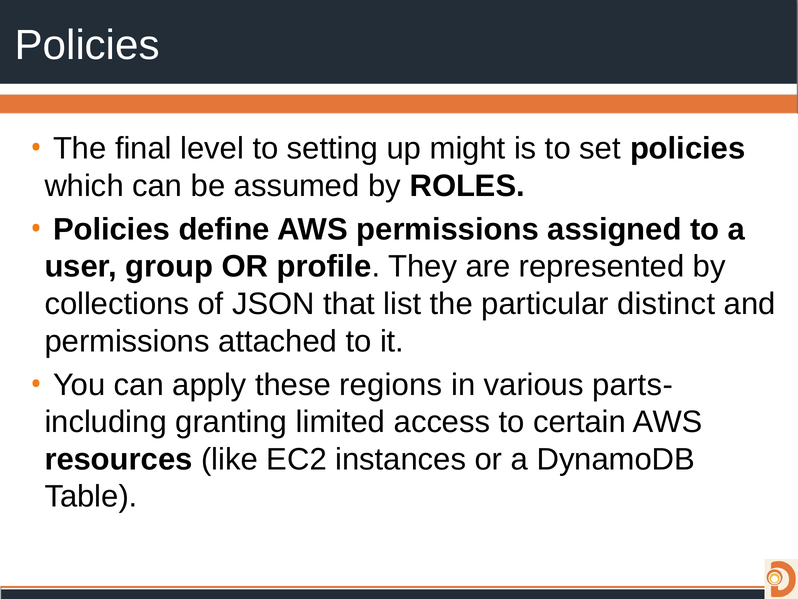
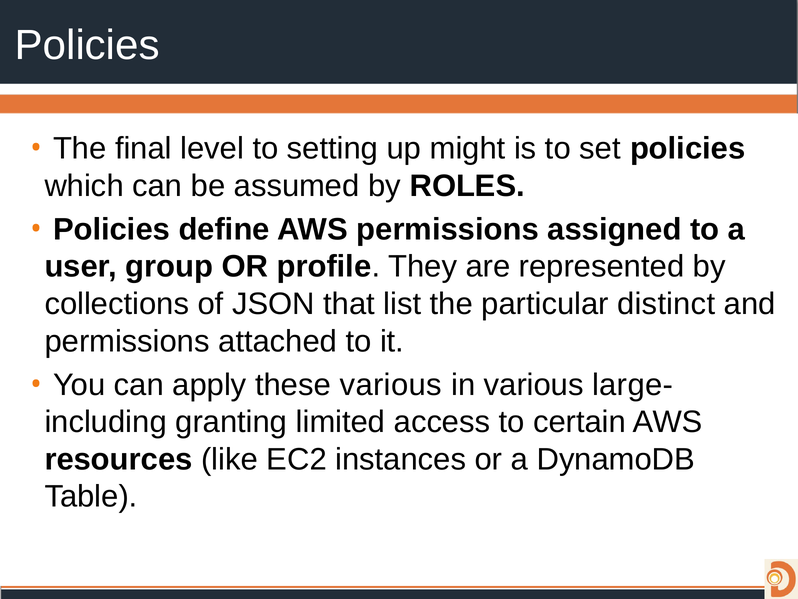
these regions: regions -> various (391, 384)
parts-: parts- -> large- (633, 384)
